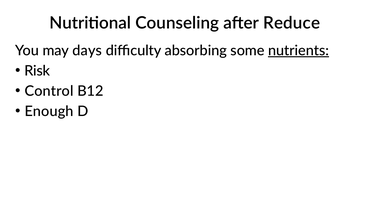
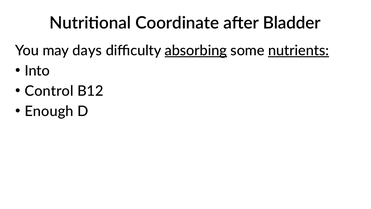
Counseling: Counseling -> Coordinate (177, 23)
Reduce: Reduce -> Bladder (292, 23)
absorbing underline: none -> present (196, 50)
Risk: Risk -> Into (37, 71)
